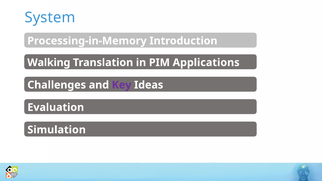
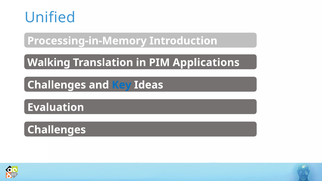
System: System -> Unified (50, 17)
Key colour: purple -> blue (122, 85)
Simulation: Simulation -> Challenges (57, 130)
